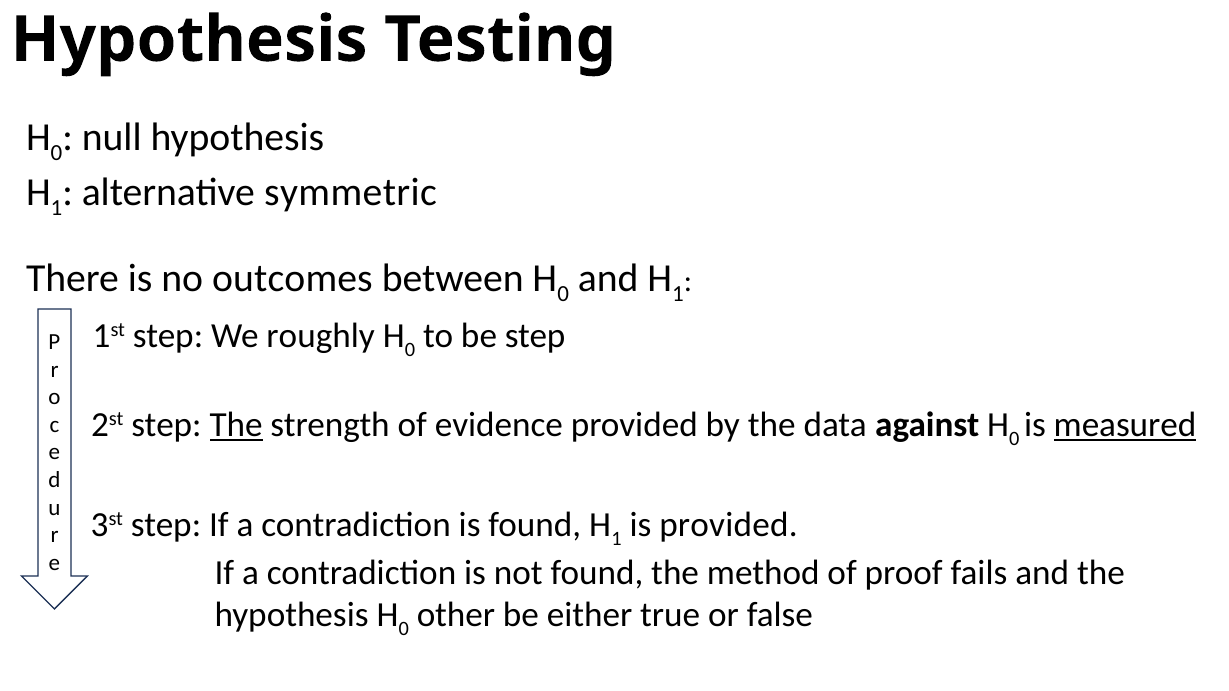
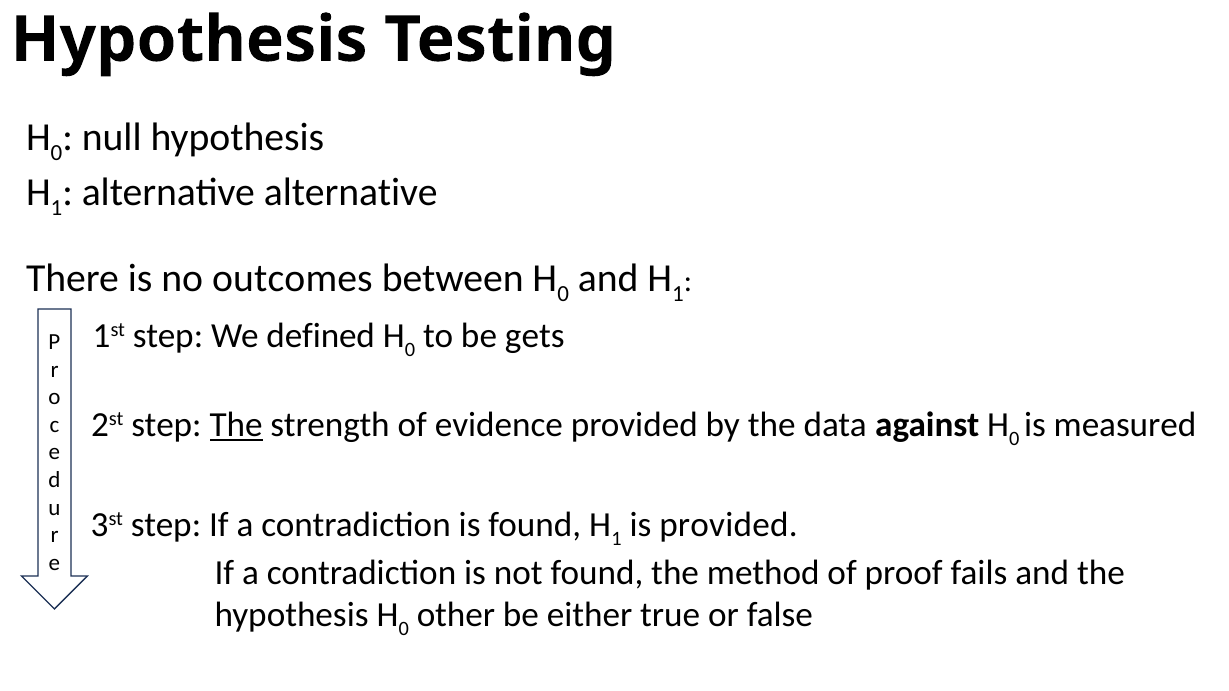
alternative symmetric: symmetric -> alternative (351, 192)
roughly: roughly -> defined (321, 336)
be step: step -> gets (535, 336)
measured underline: present -> none (1125, 425)
